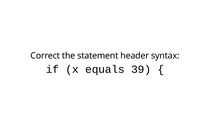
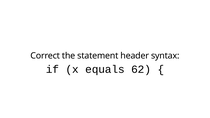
39: 39 -> 62 (141, 69)
